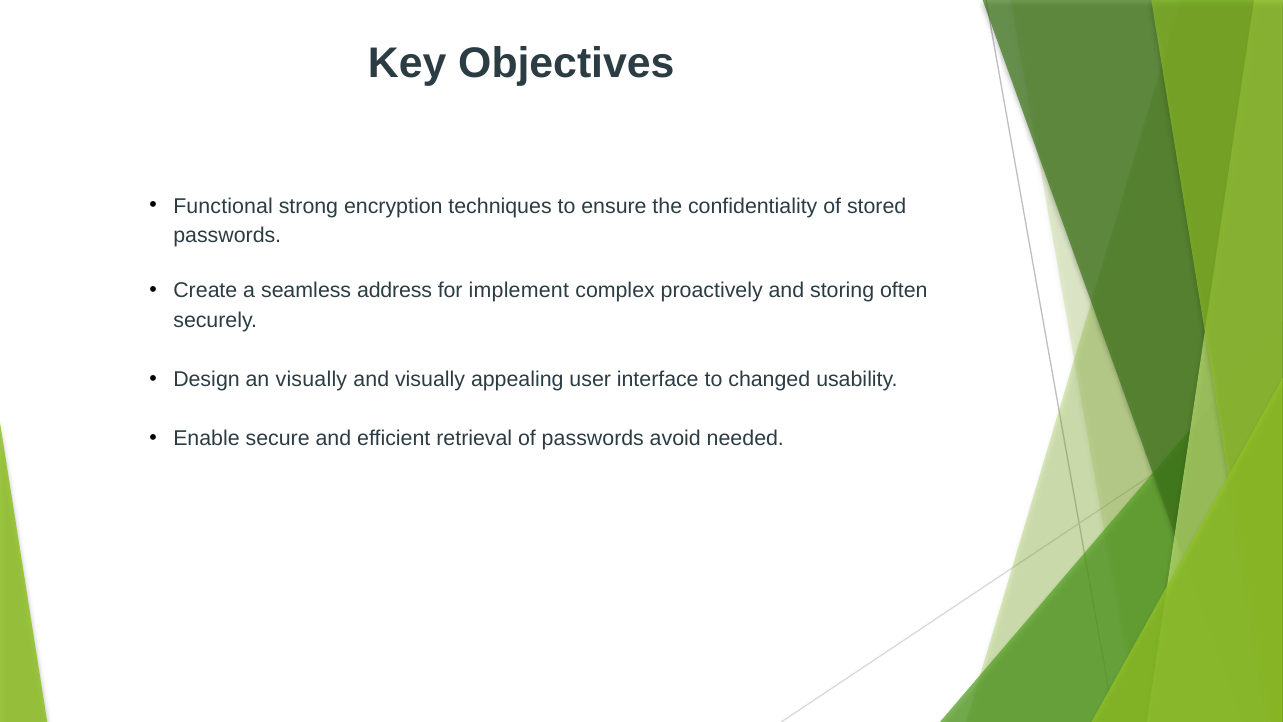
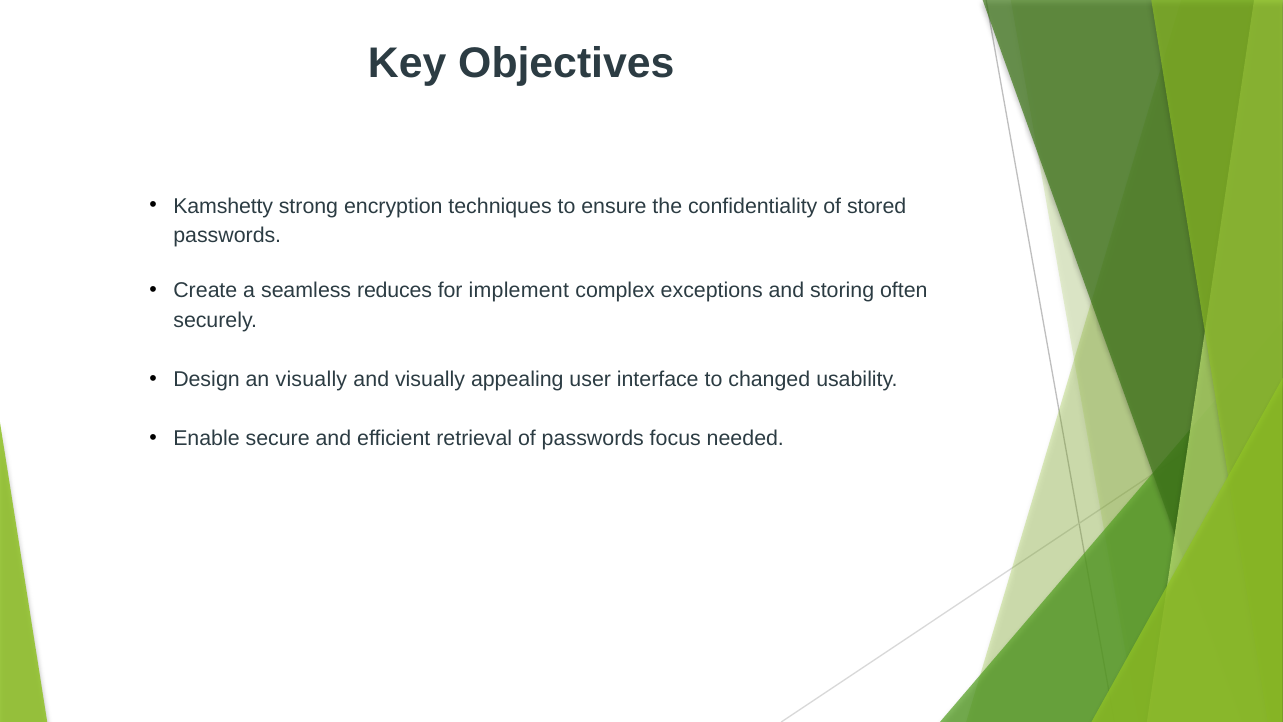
Functional: Functional -> Kamshetty (223, 206)
address: address -> reduces (395, 291)
proactively: proactively -> exceptions (712, 291)
avoid: avoid -> focus (675, 438)
